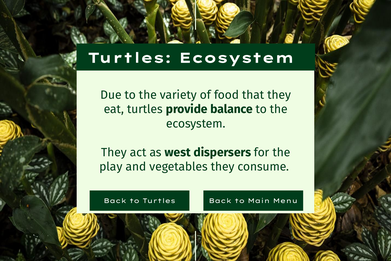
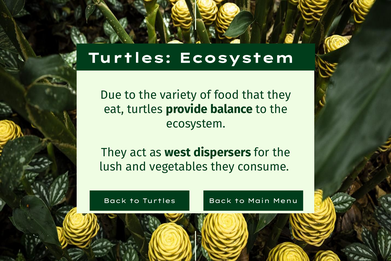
play: play -> lush (111, 166)
